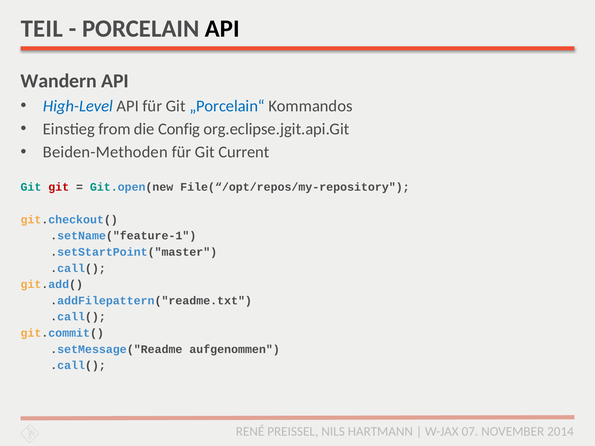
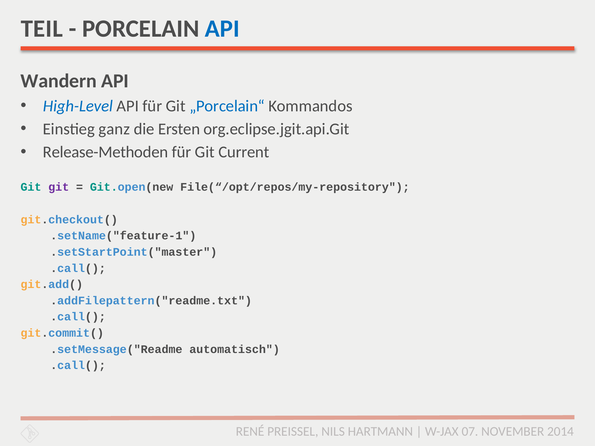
API colour: black -> blue (222, 29)
from: from -> ganz (114, 129)
Config: Config -> Ersten (179, 129)
Beiden-Methoden: Beiden-Methoden -> Release-Methoden (105, 152)
git colour: red -> purple (59, 187)
aufgenommen: aufgenommen -> automatisch (235, 349)
